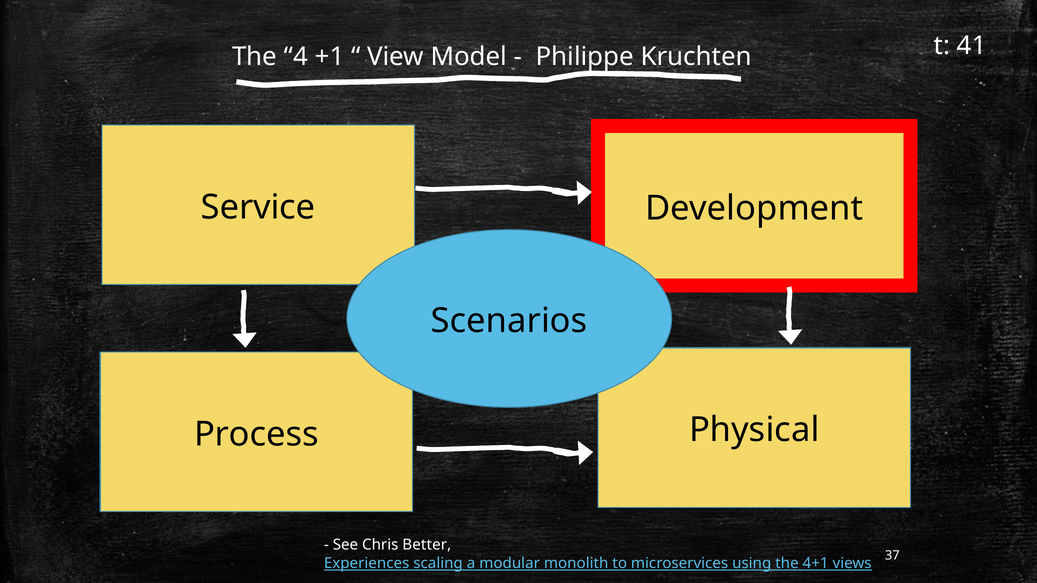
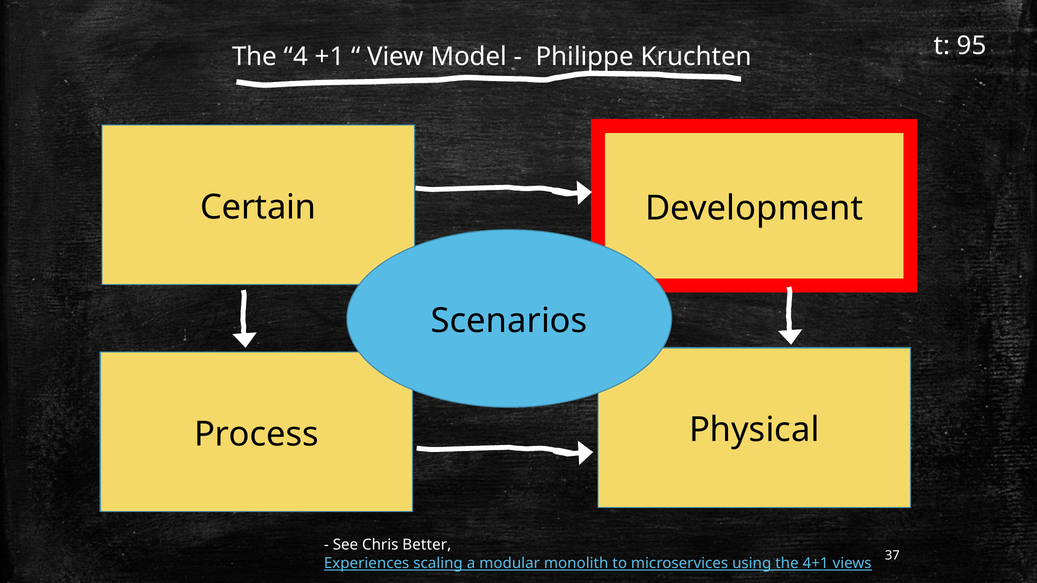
41: 41 -> 95 (972, 46)
Service: Service -> Certain (258, 208)
